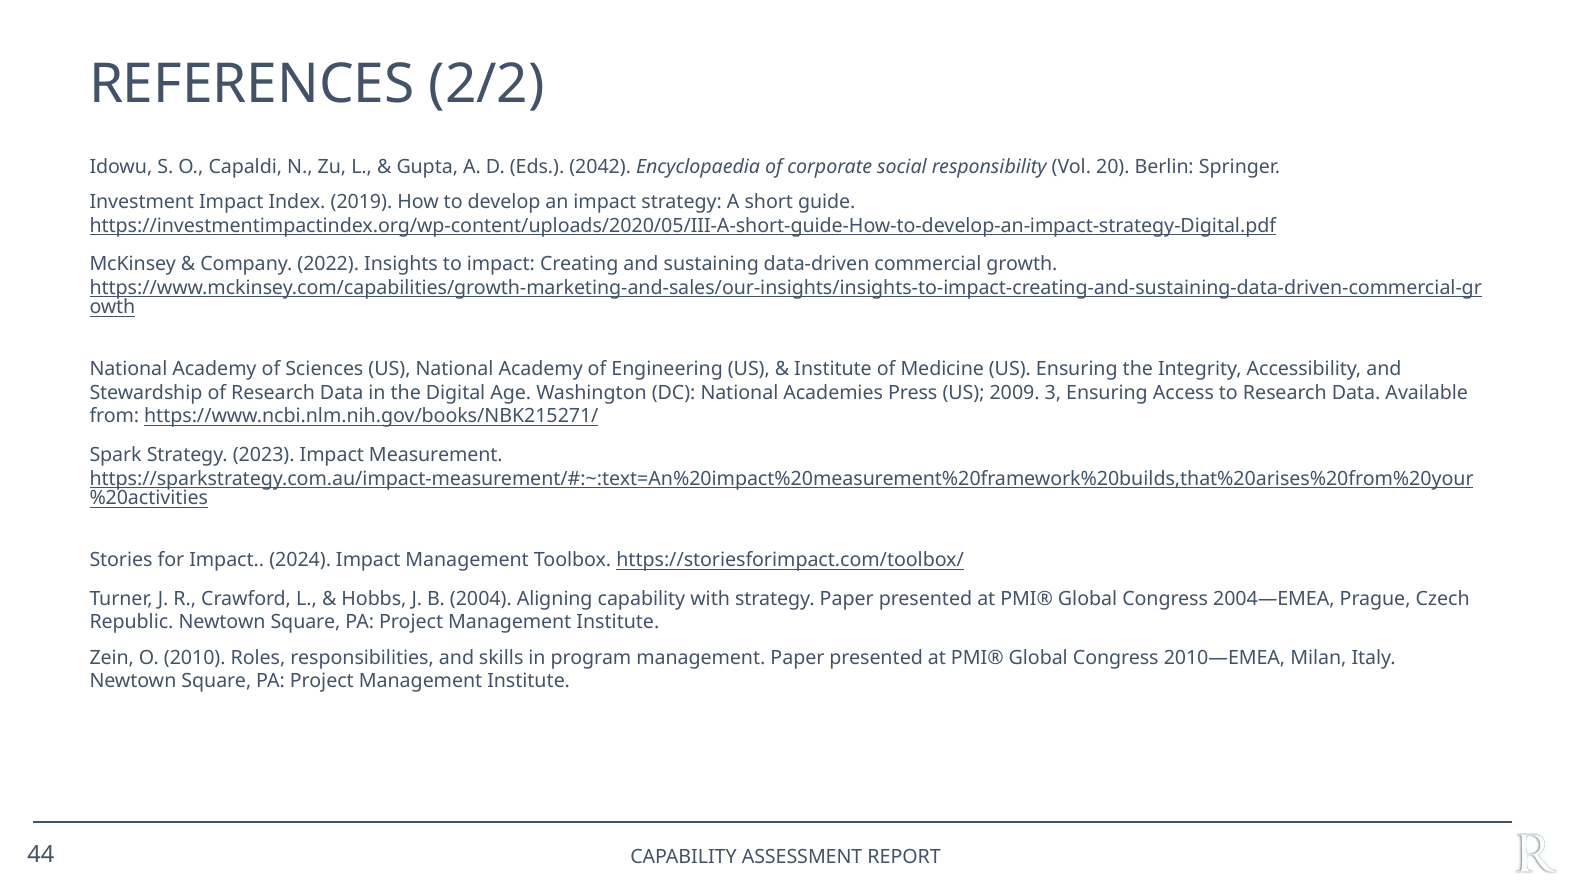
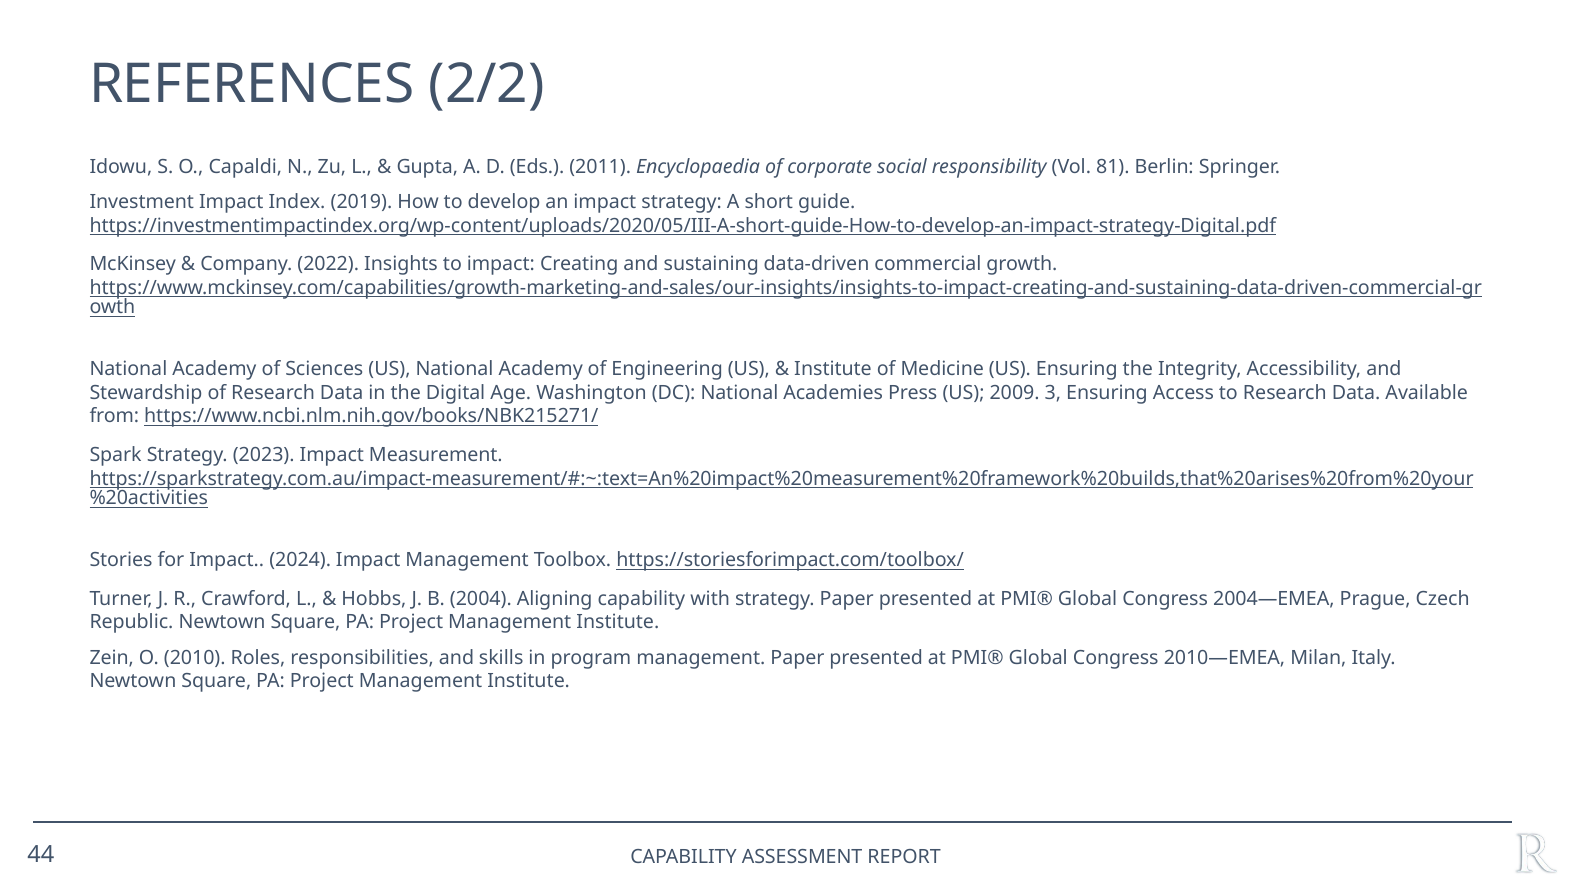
2042: 2042 -> 2011 (600, 166)
20: 20 -> 81 (1113, 166)
